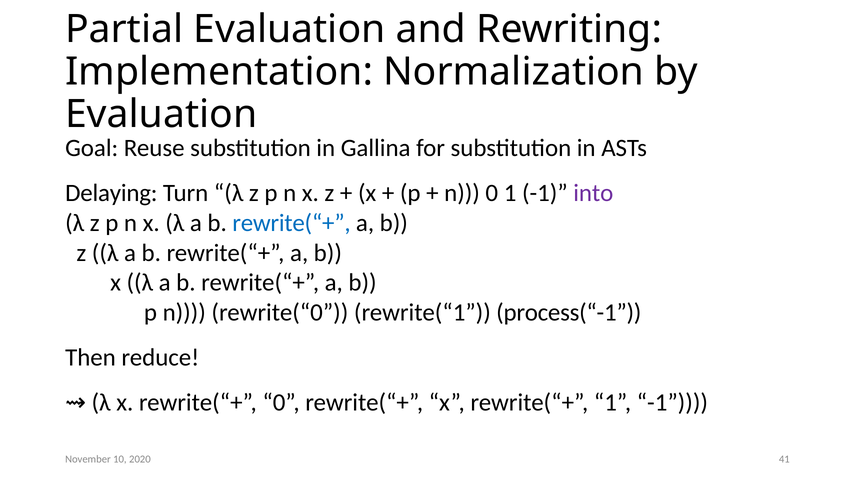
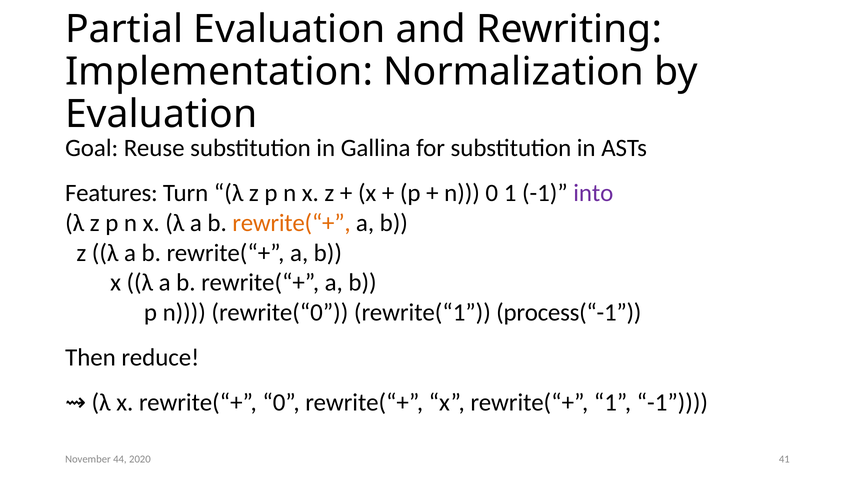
Delaying: Delaying -> Features (111, 193)
rewrite(“+ colour: blue -> orange (291, 223)
10: 10 -> 44 (120, 459)
